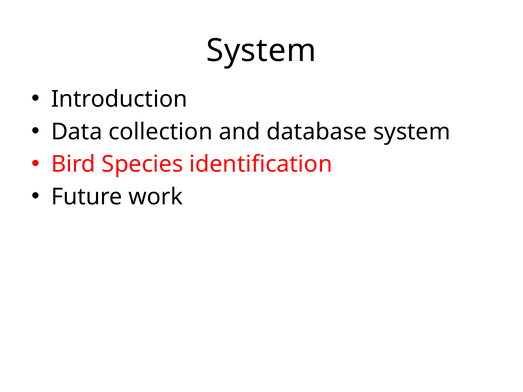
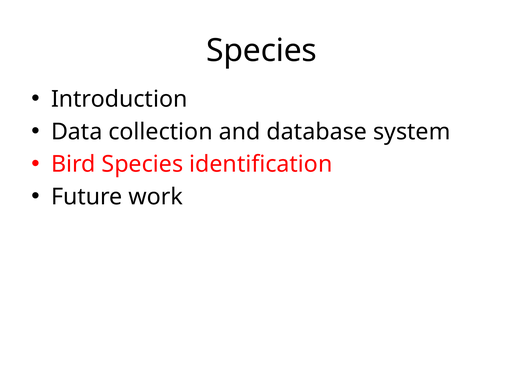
System: System -> Species (262, 51)
